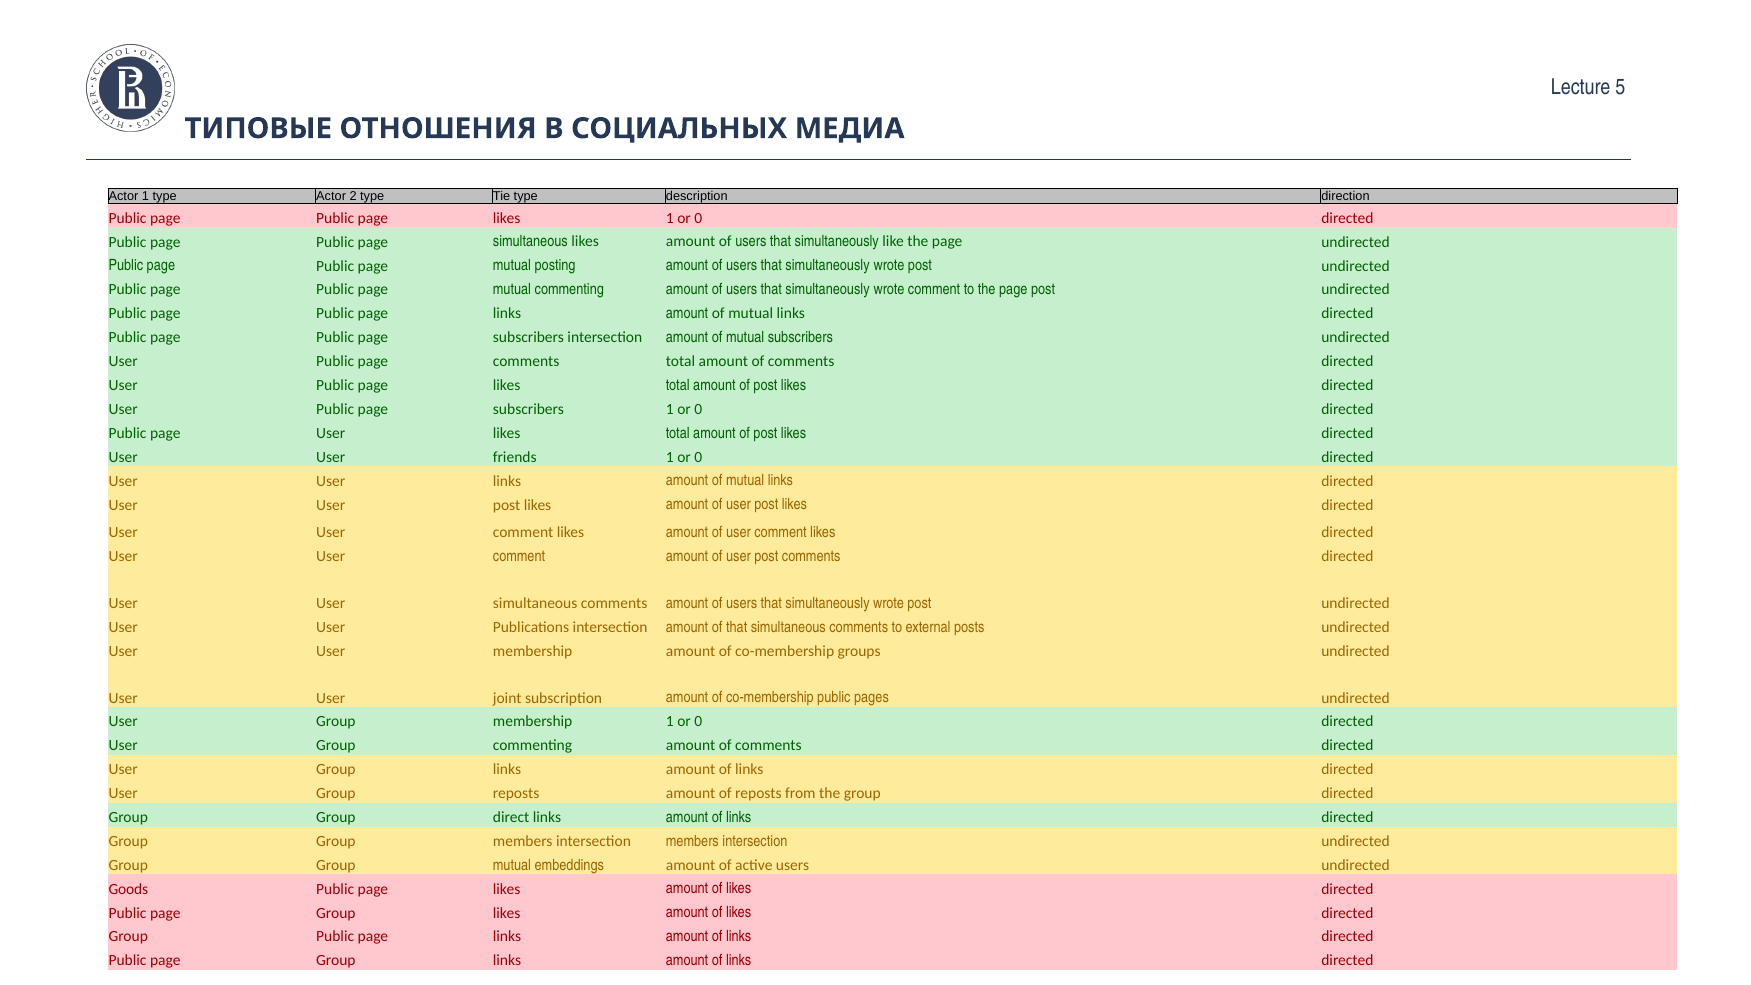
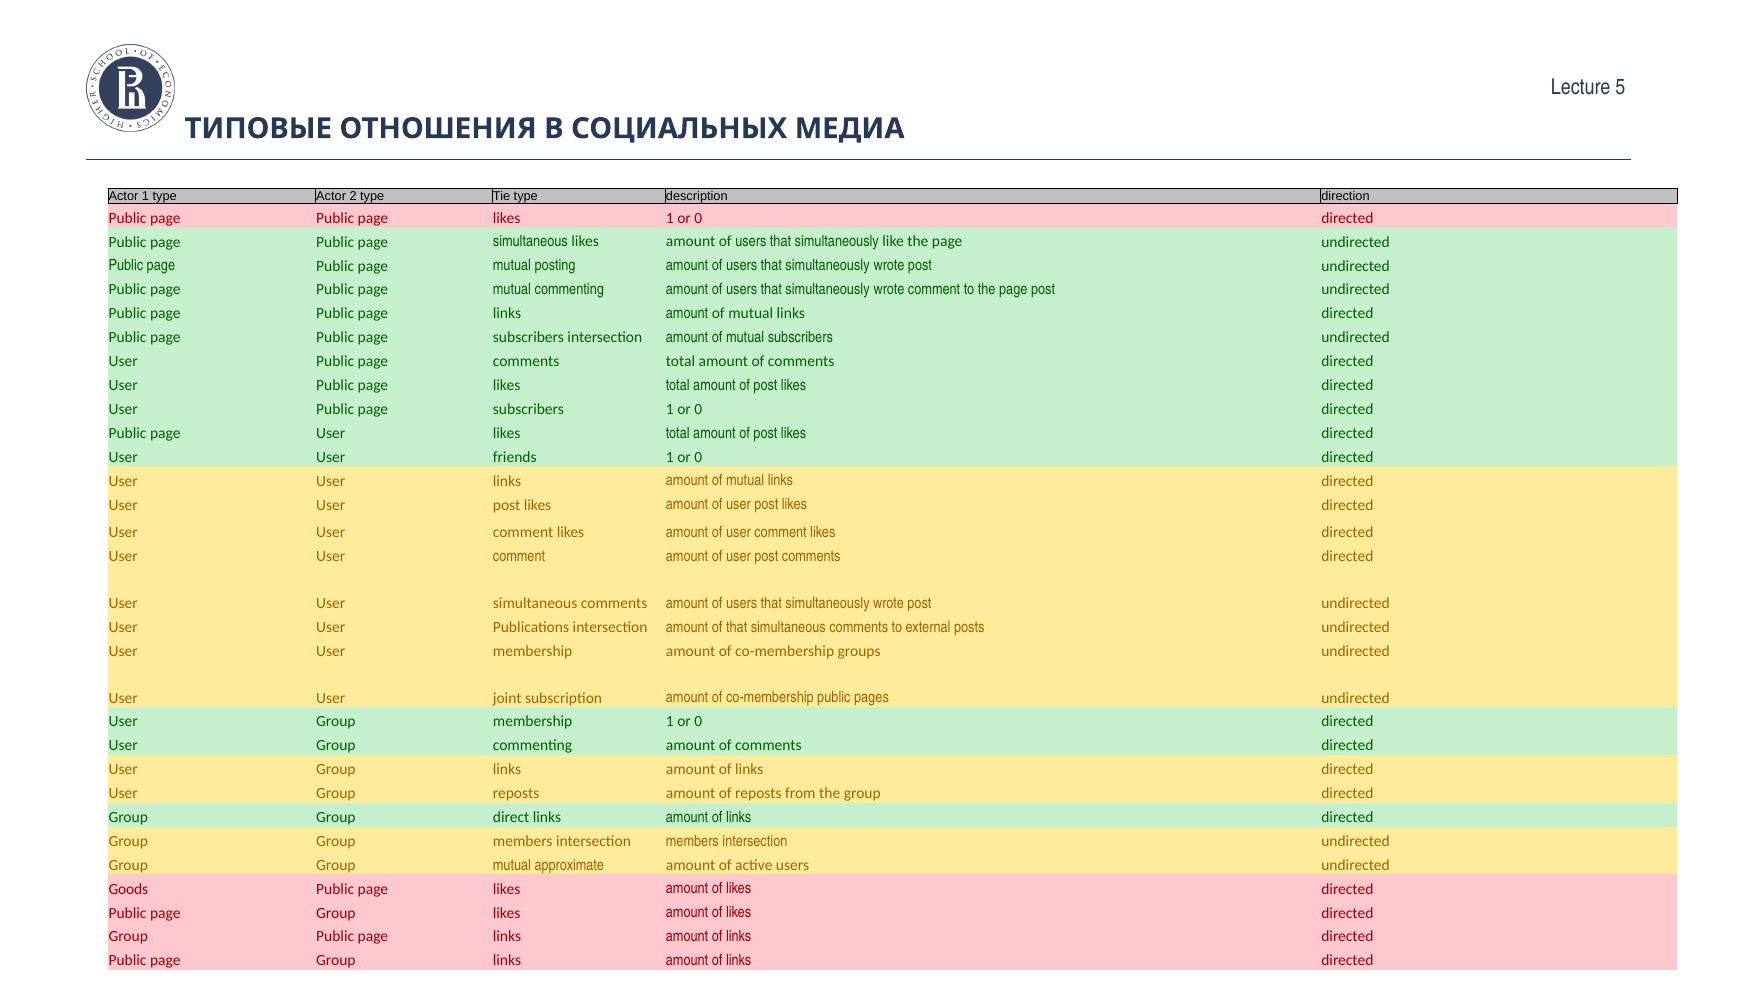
embeddings: embeddings -> approximate (569, 865)
